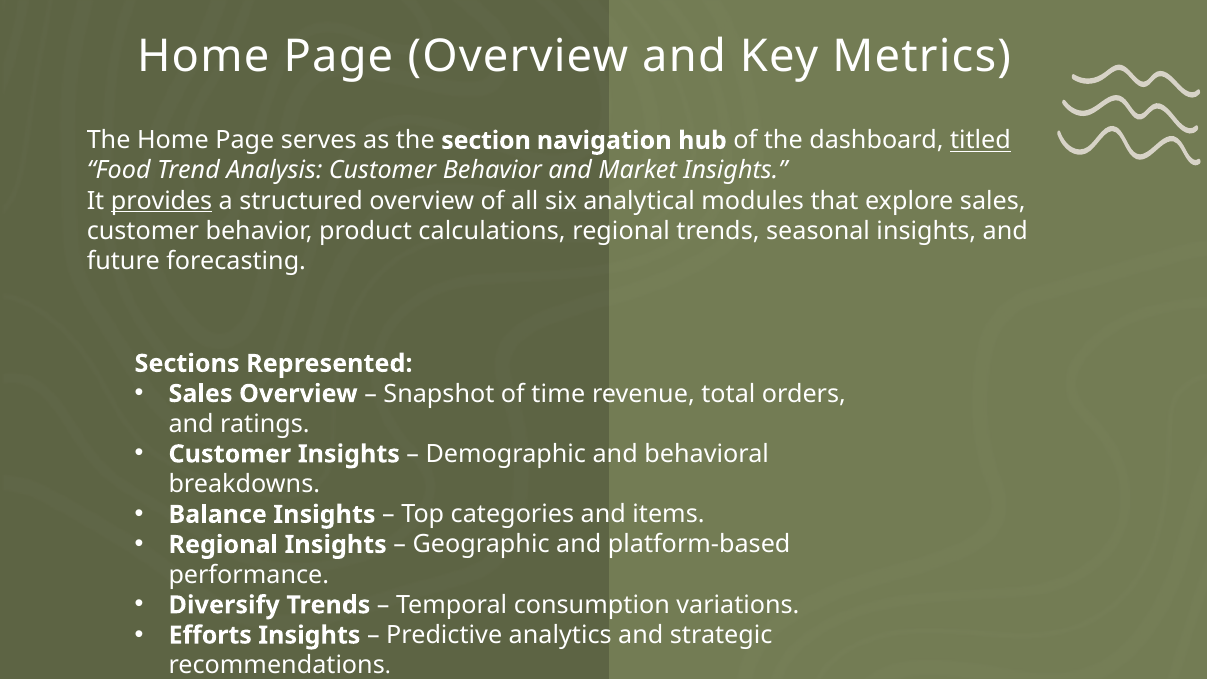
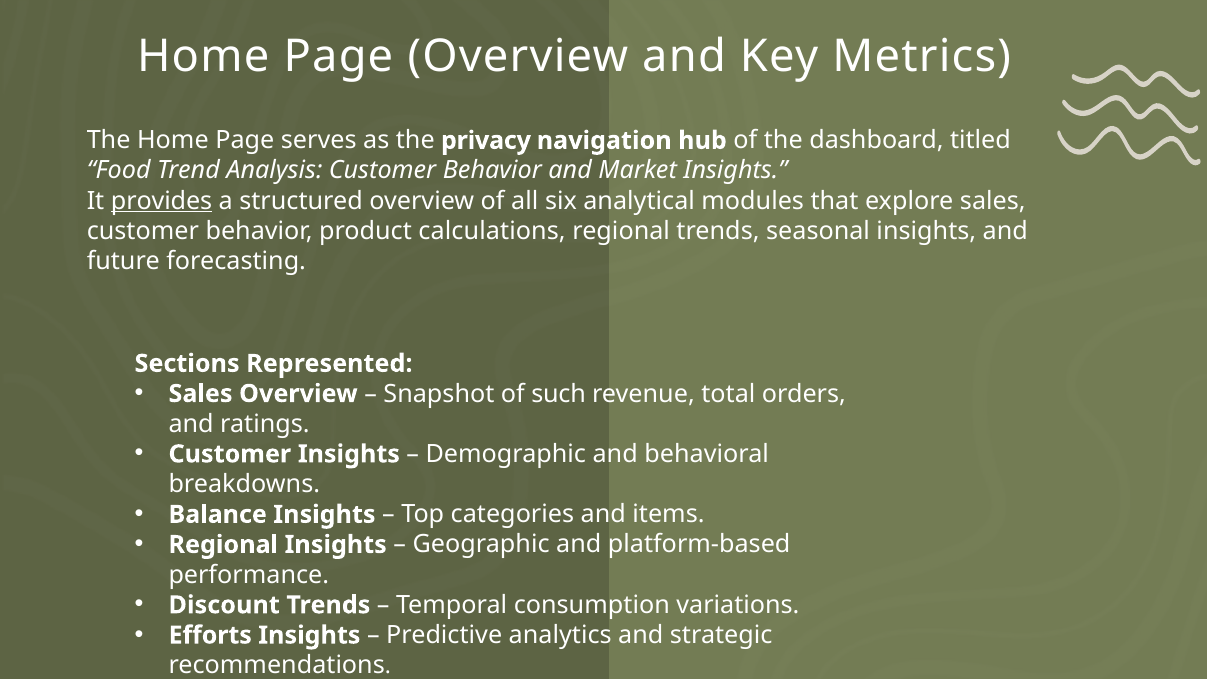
section: section -> privacy (486, 140)
titled underline: present -> none (980, 140)
time: time -> such (559, 394)
Diversify: Diversify -> Discount (224, 605)
